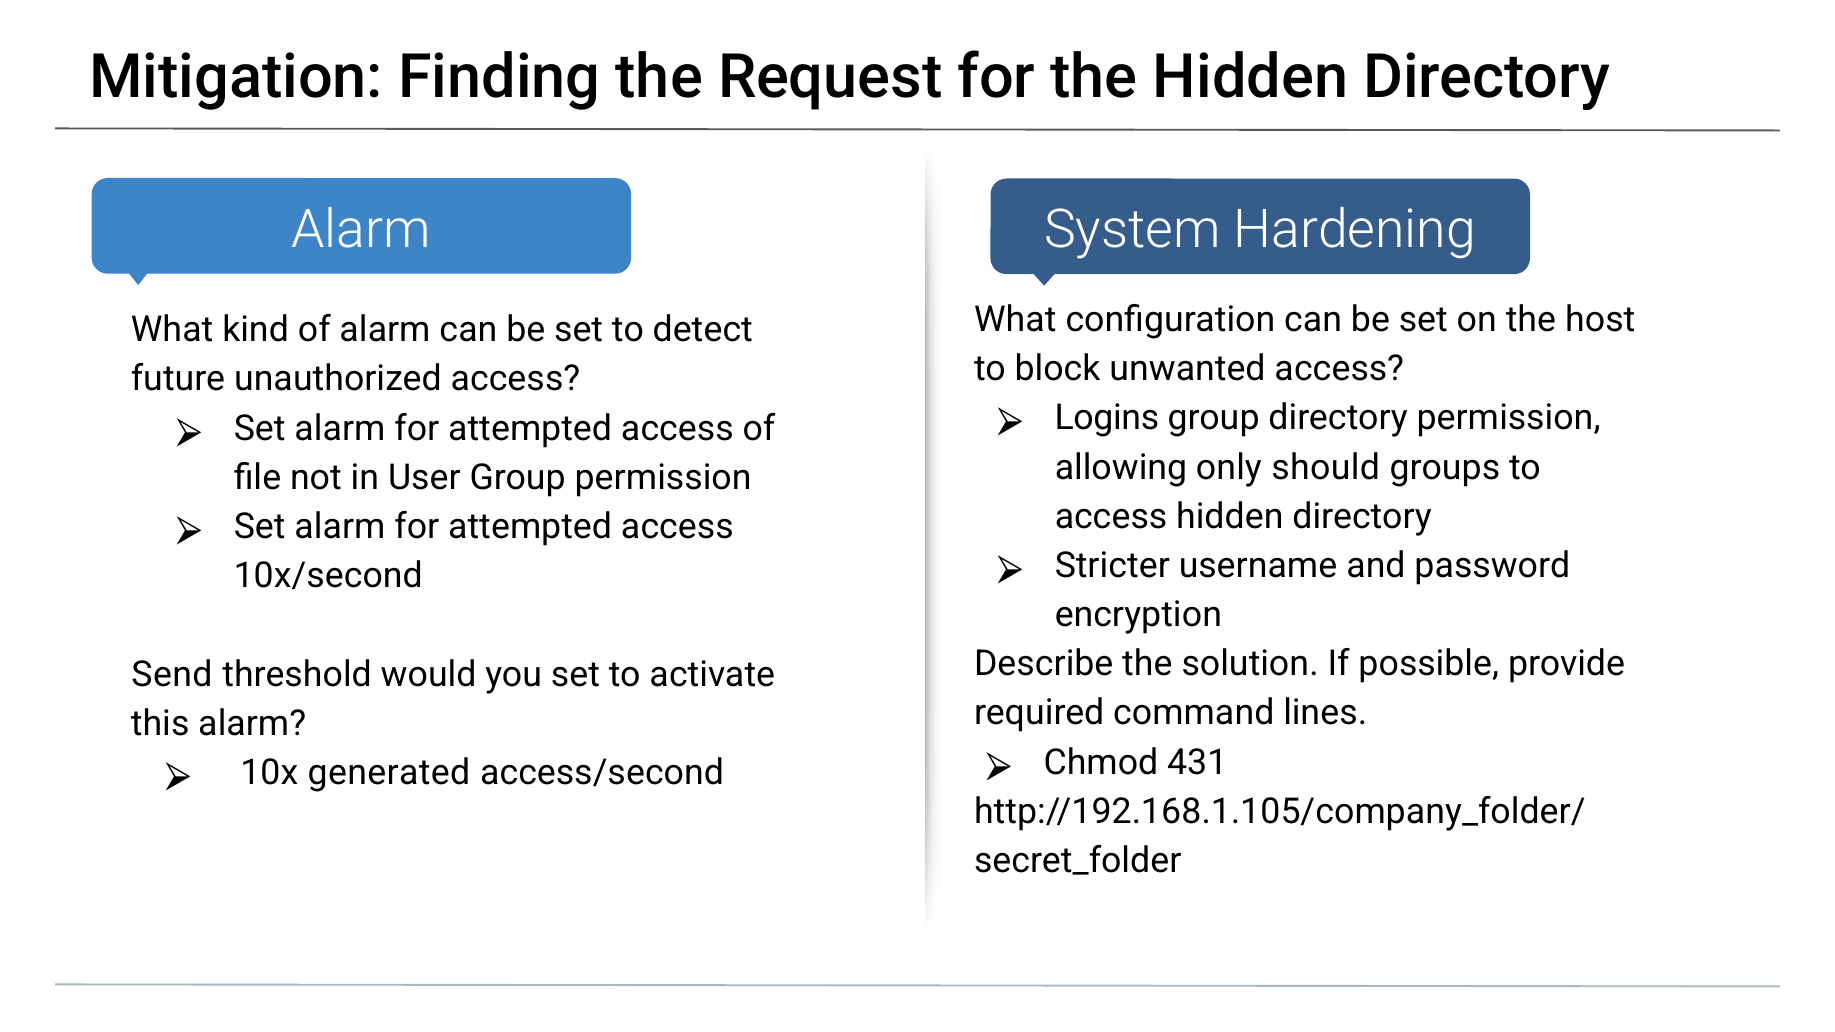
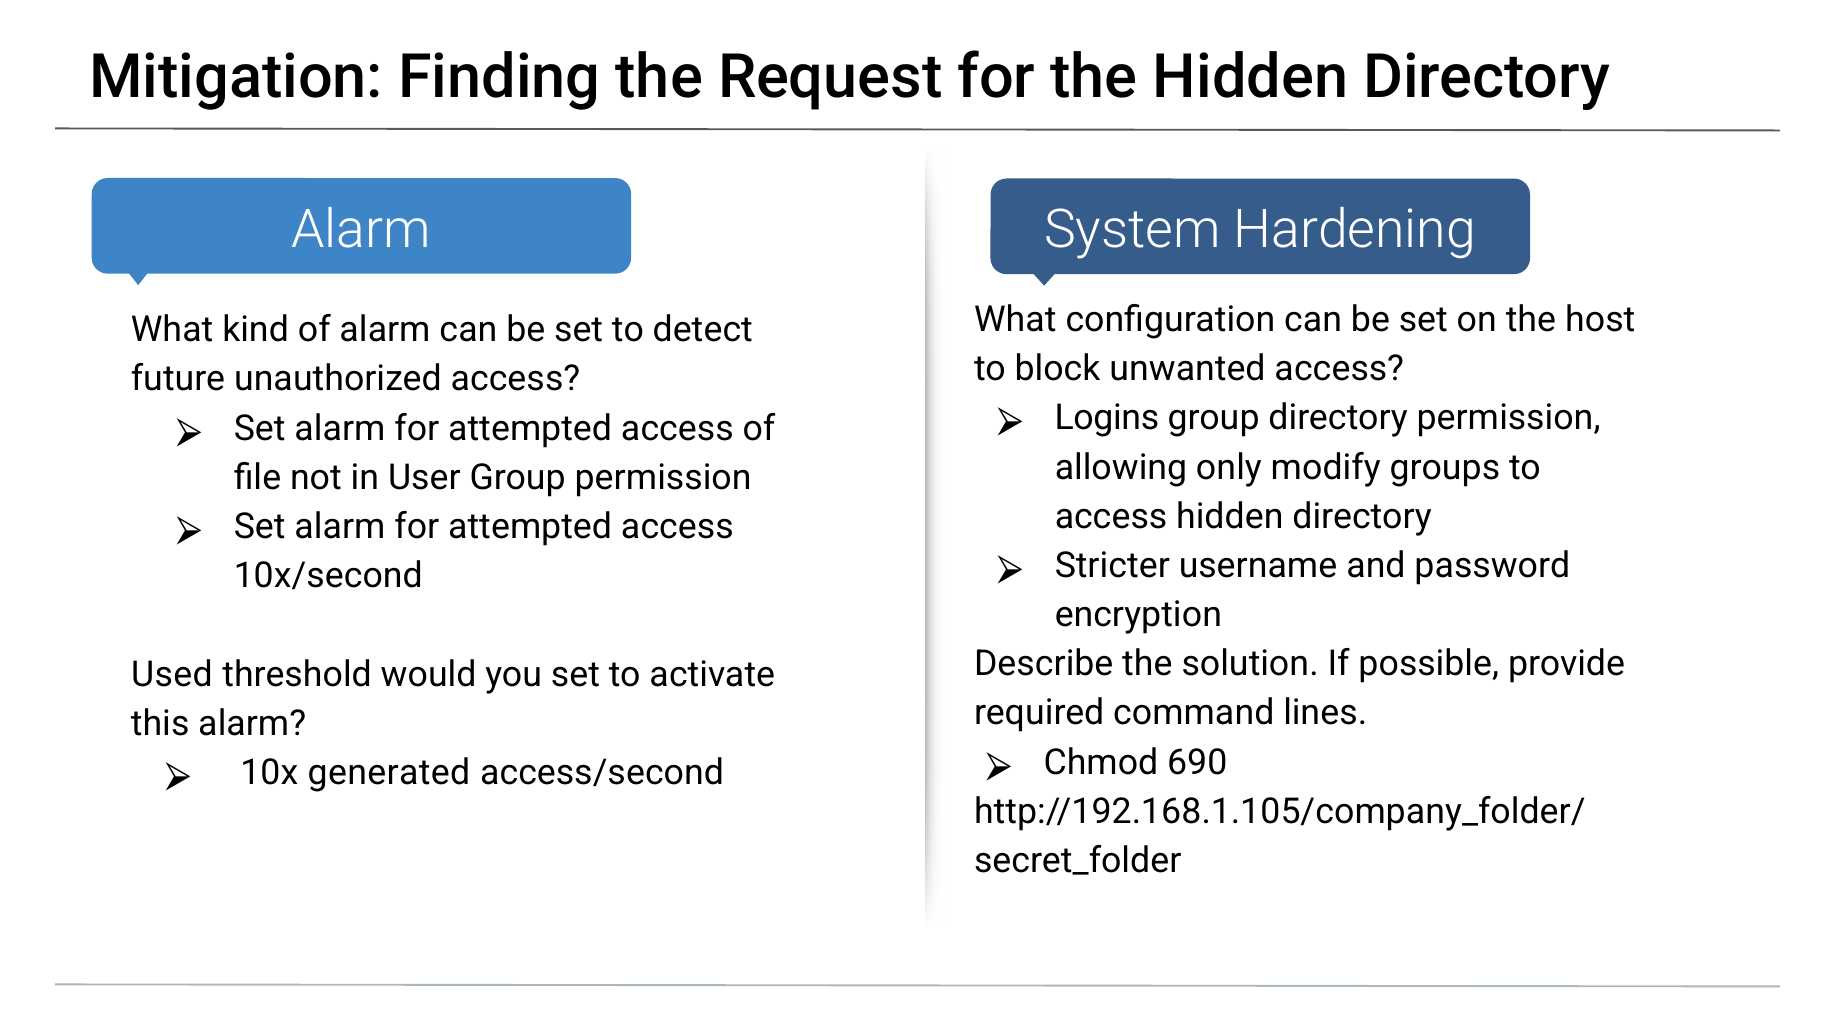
should: should -> modify (1326, 467)
Send: Send -> Used (172, 674)
431: 431 -> 690 (1197, 763)
